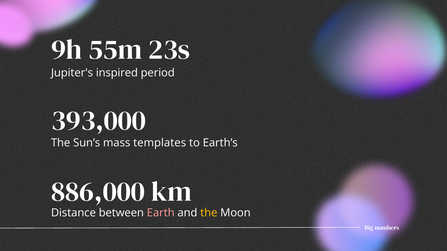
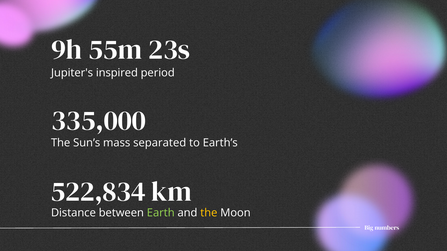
393,000: 393,000 -> 335,000 (99, 121)
templates: templates -> separated (160, 143)
886,000: 886,000 -> 522,834 (98, 192)
Earth colour: pink -> light green (161, 213)
